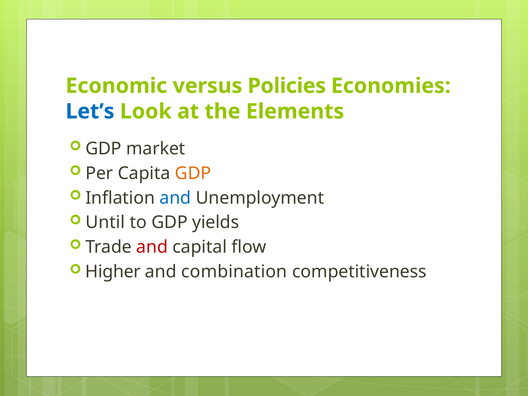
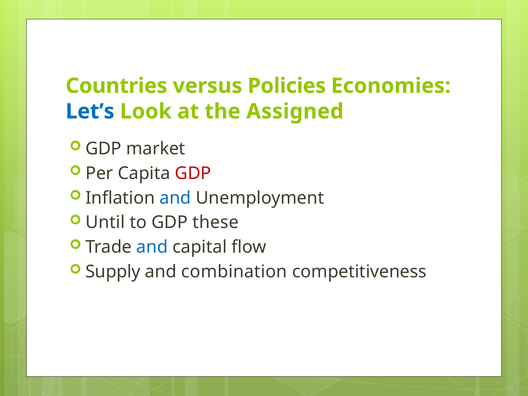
Economic: Economic -> Countries (116, 86)
Elements: Elements -> Assigned (295, 111)
GDP colour: orange -> red (193, 173)
yields: yields -> these (216, 223)
and colour: red -> blue (152, 247)
Higher: Higher -> Supply (113, 272)
